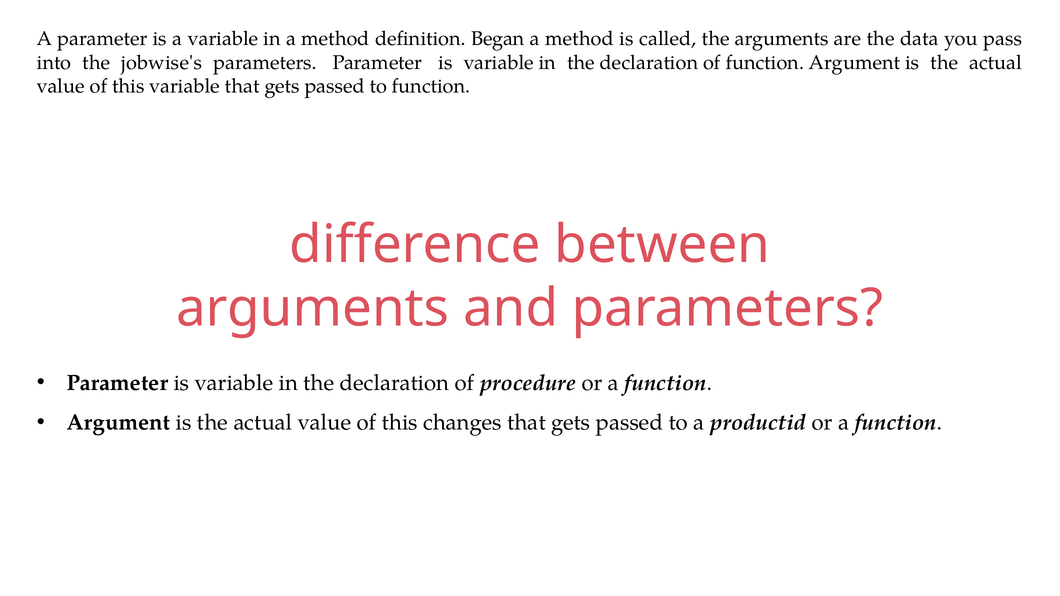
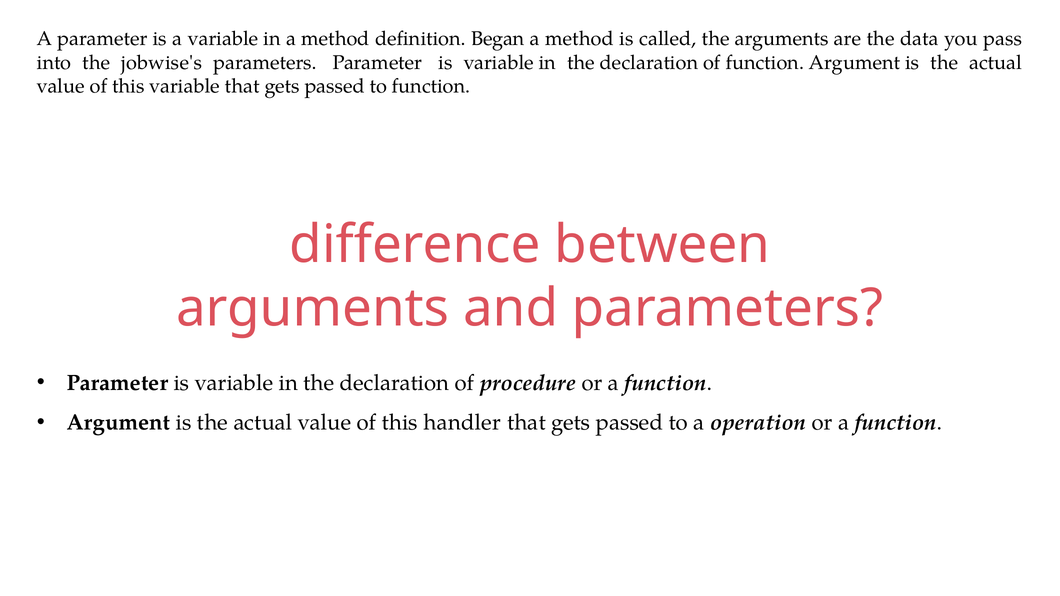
changes: changes -> handler (462, 423)
productid: productid -> operation (758, 423)
